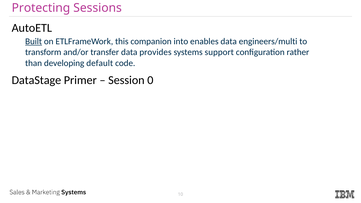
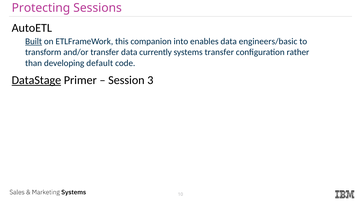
engineers/multi: engineers/multi -> engineers/basic (268, 41)
provides: provides -> currently (156, 52)
systems support: support -> transfer (219, 52)
DataStage underline: none -> present (36, 80)
0: 0 -> 3 (150, 80)
